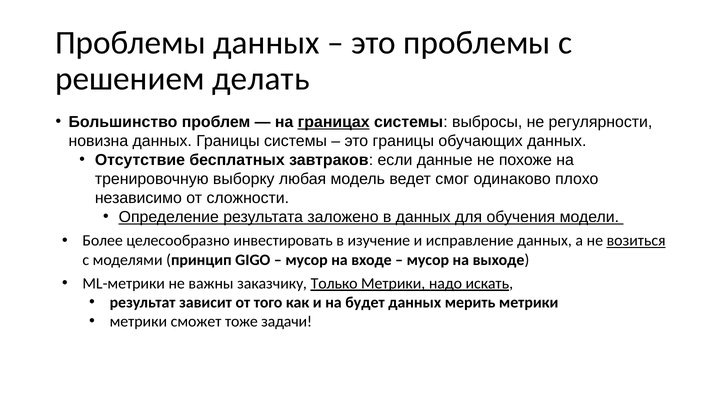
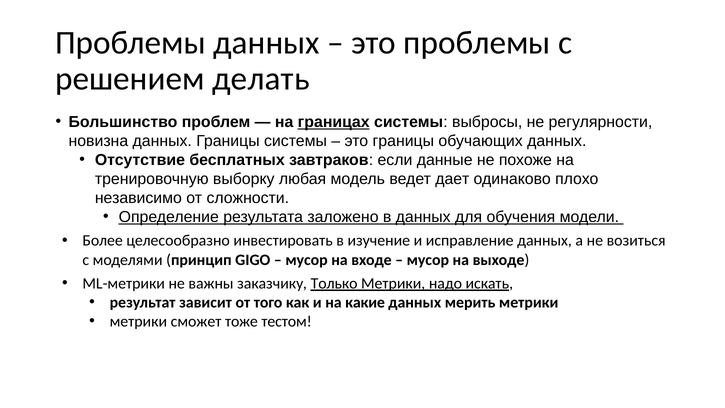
смог: смог -> дает (452, 179)
возиться underline: present -> none (636, 241)
будет: будет -> какие (365, 302)
задачи: задачи -> тестом (287, 321)
